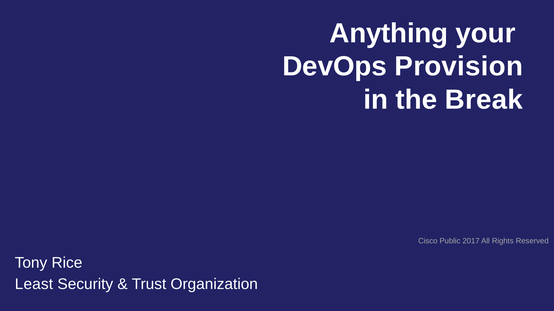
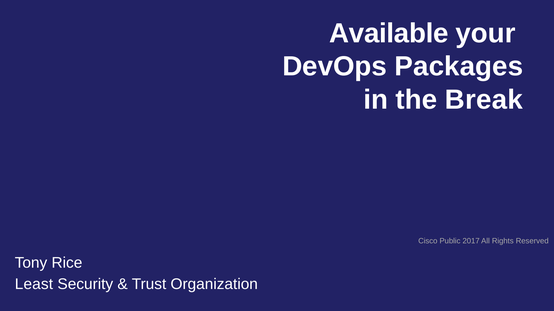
Anything: Anything -> Available (389, 33)
Provision: Provision -> Packages (459, 67)
